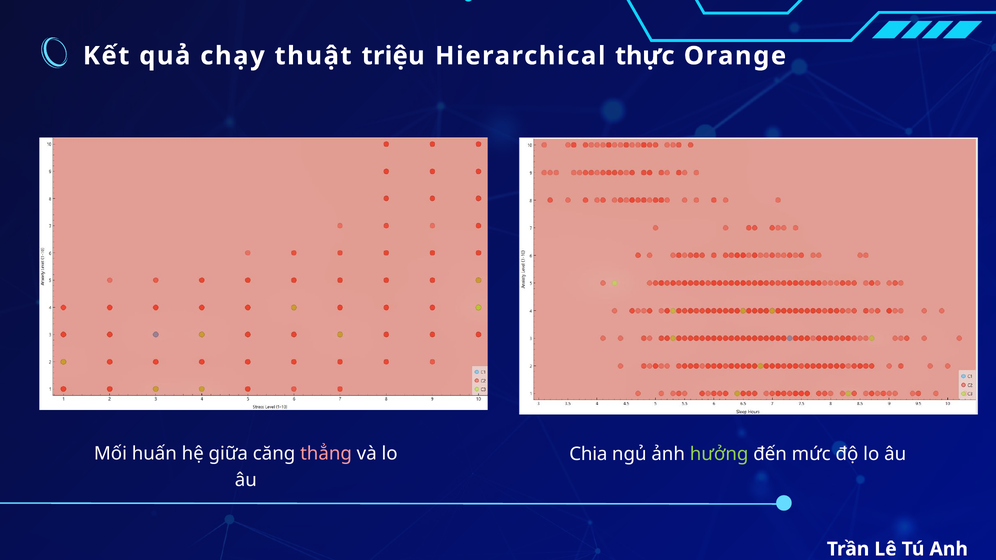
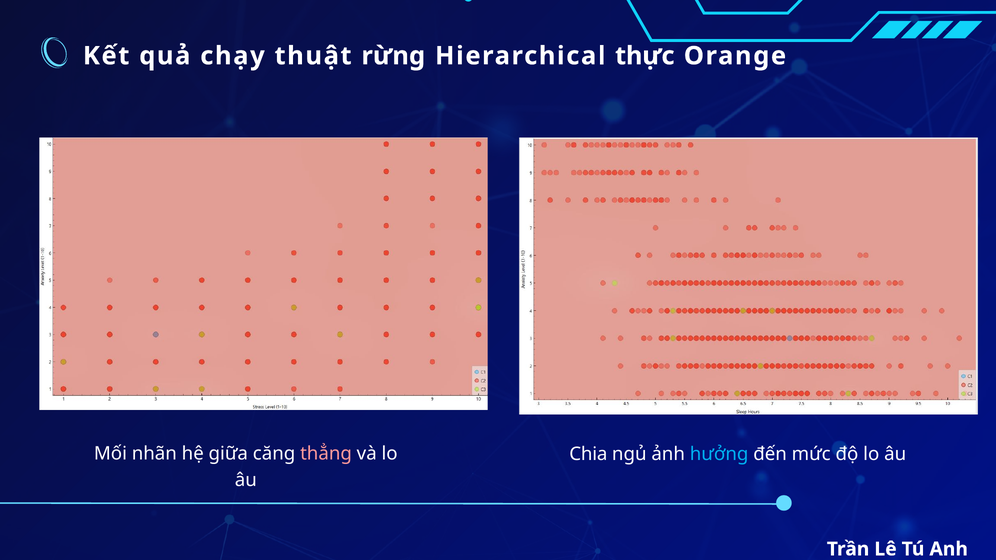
triệu: triệu -> rừng (393, 56)
huấn: huấn -> nhãn (154, 454)
hưởng colour: light green -> light blue (719, 454)
